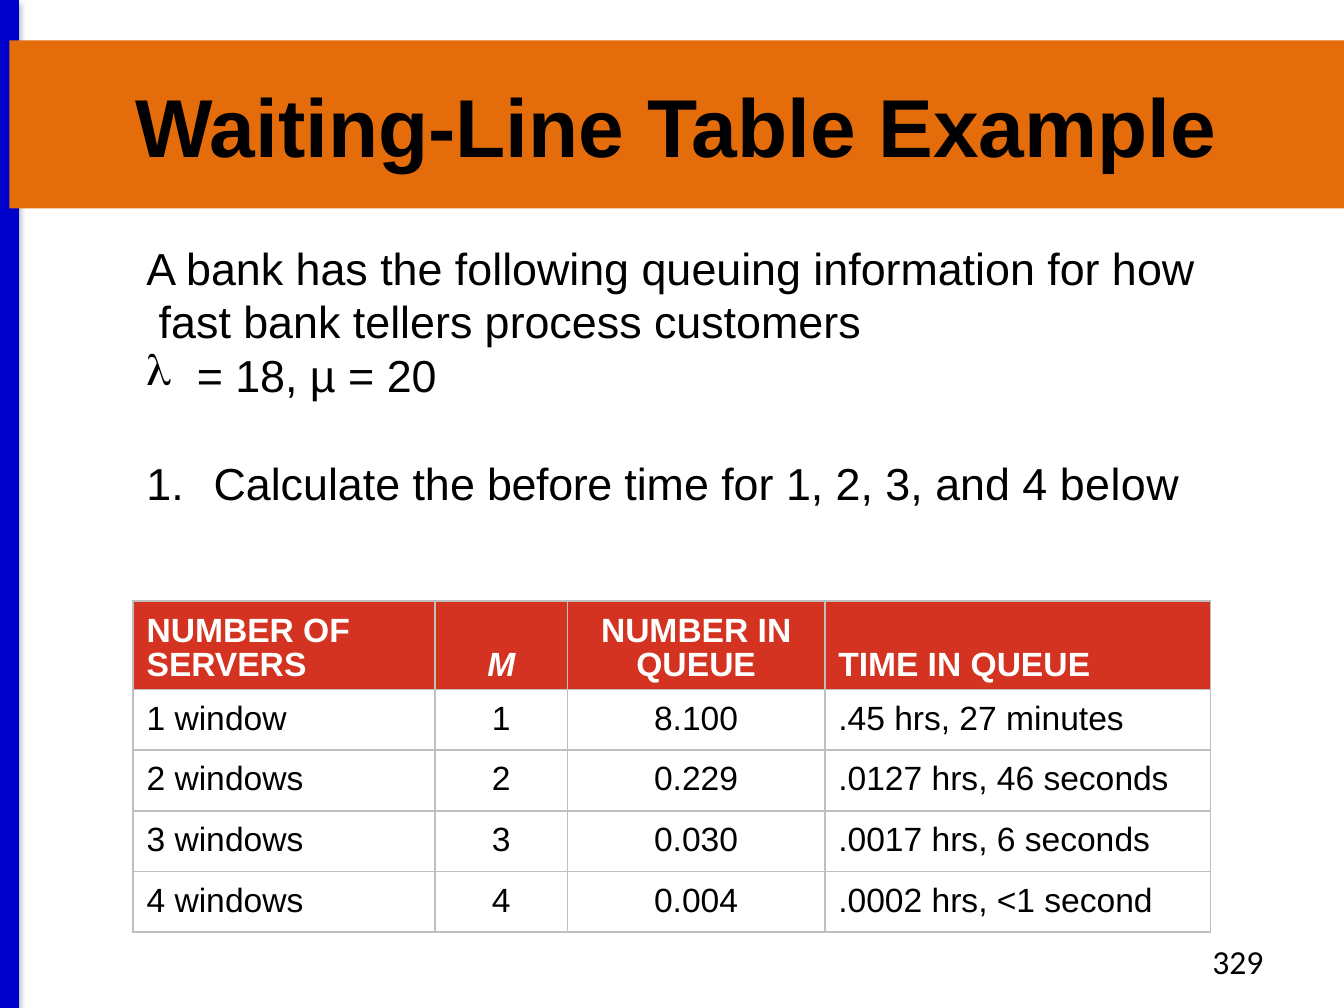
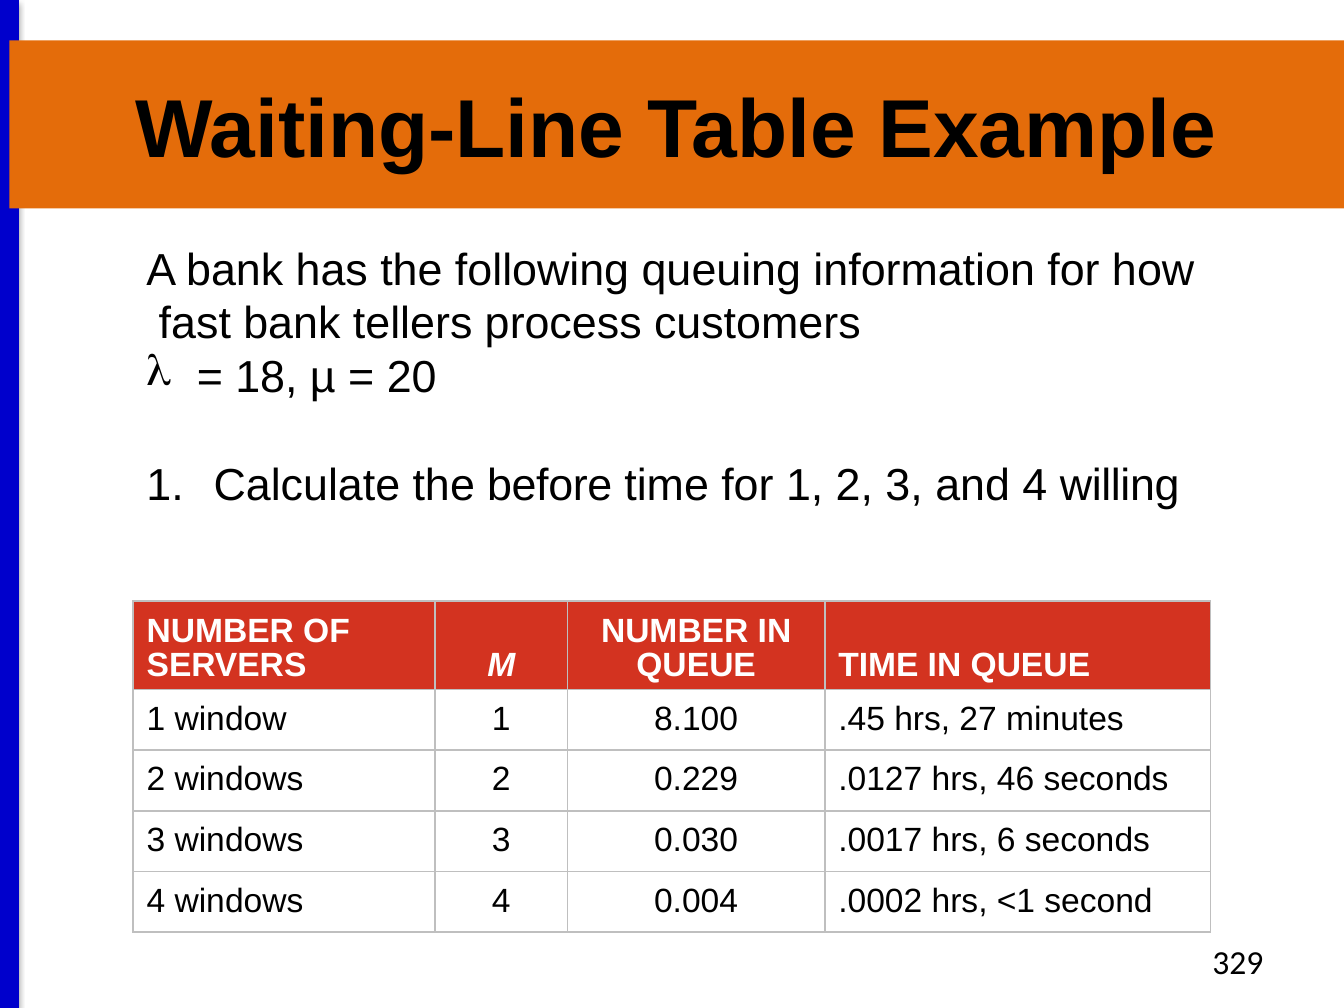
below: below -> willing (1120, 485)
